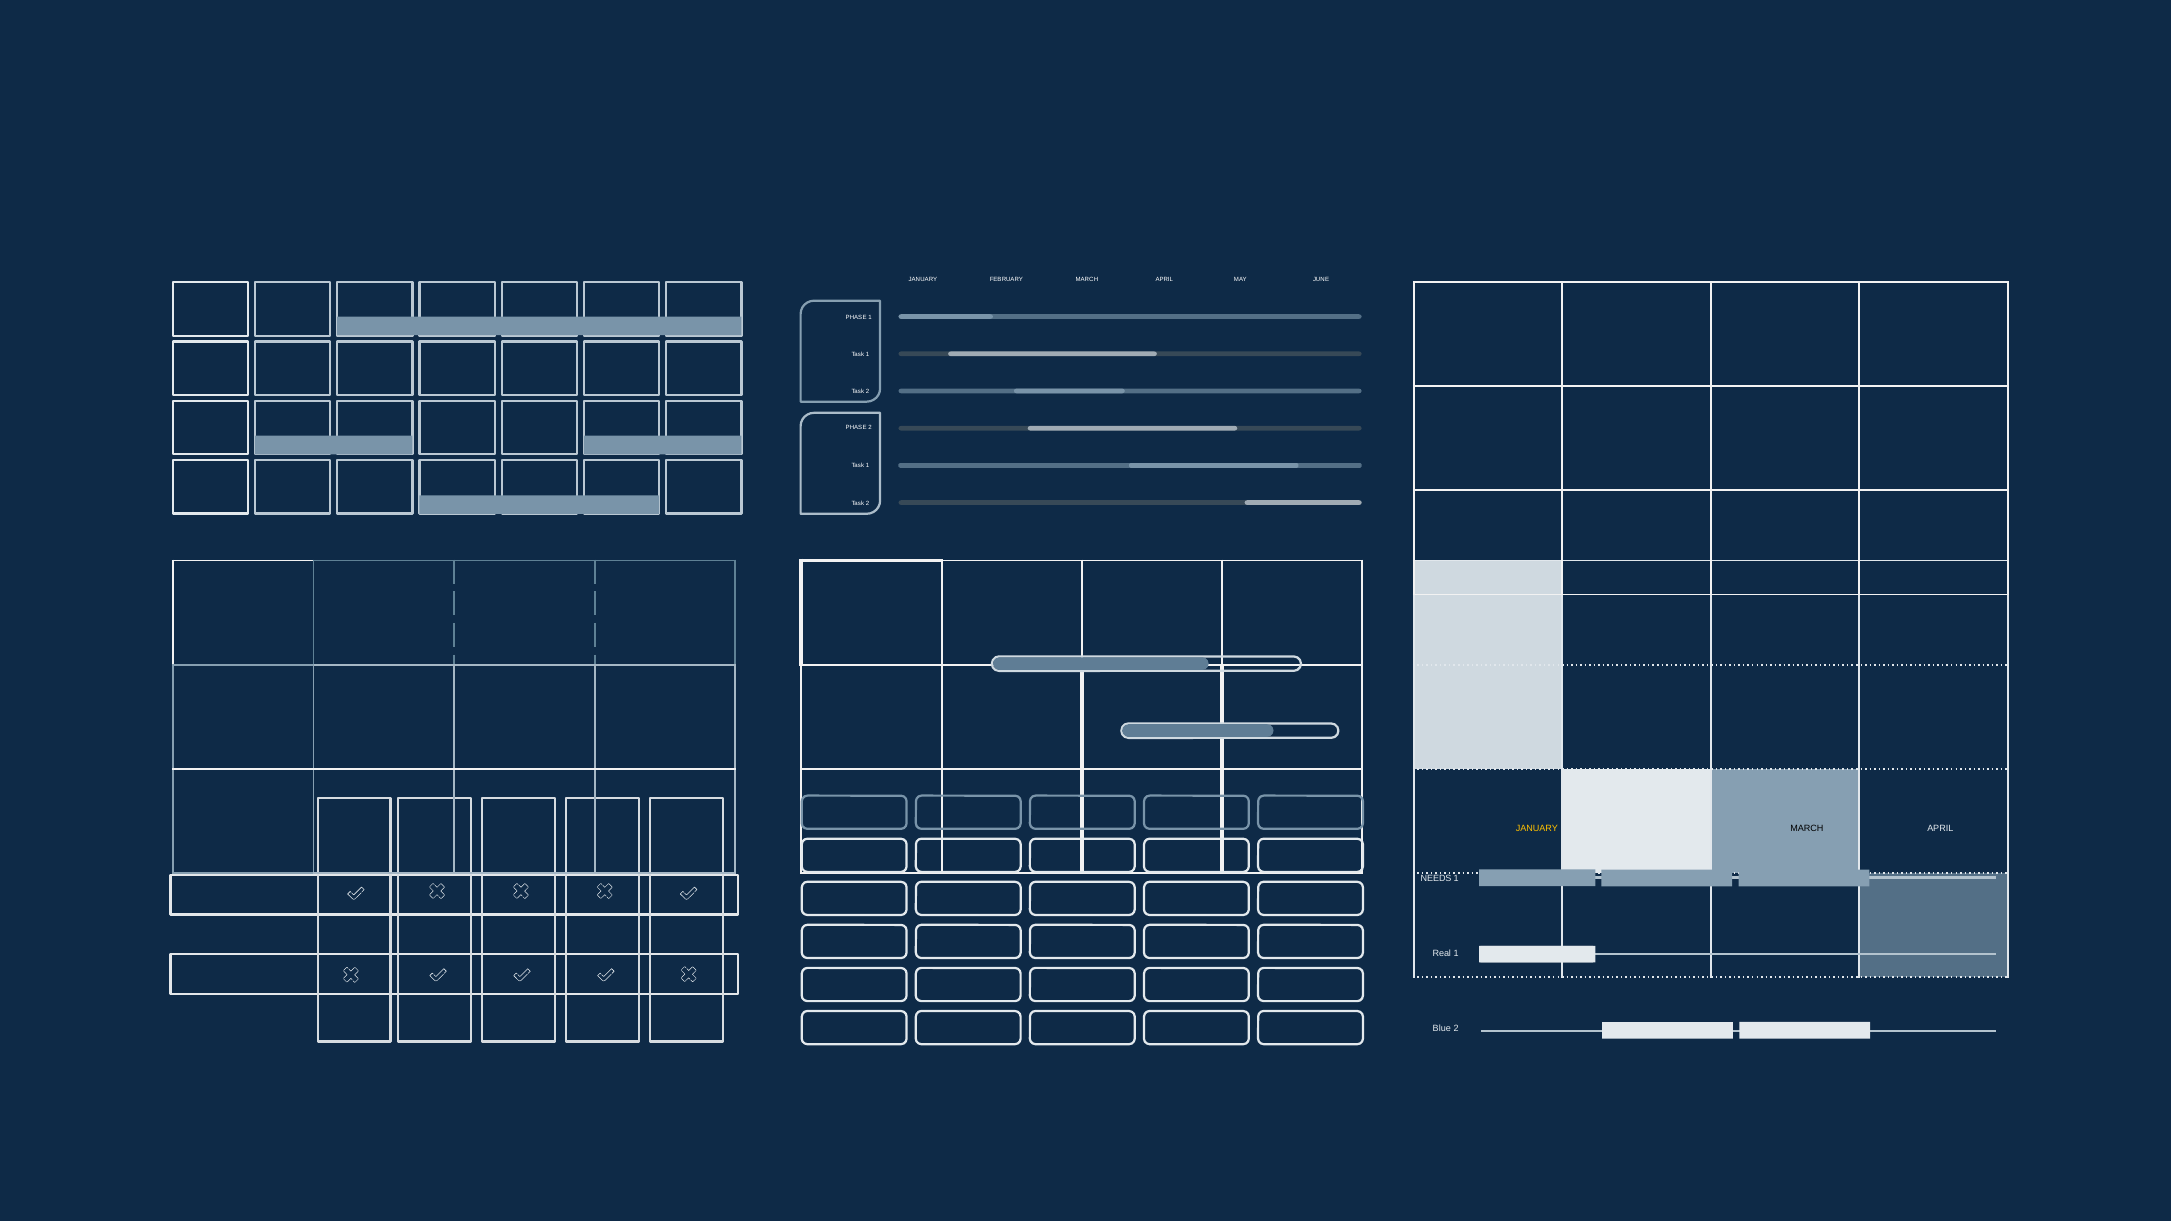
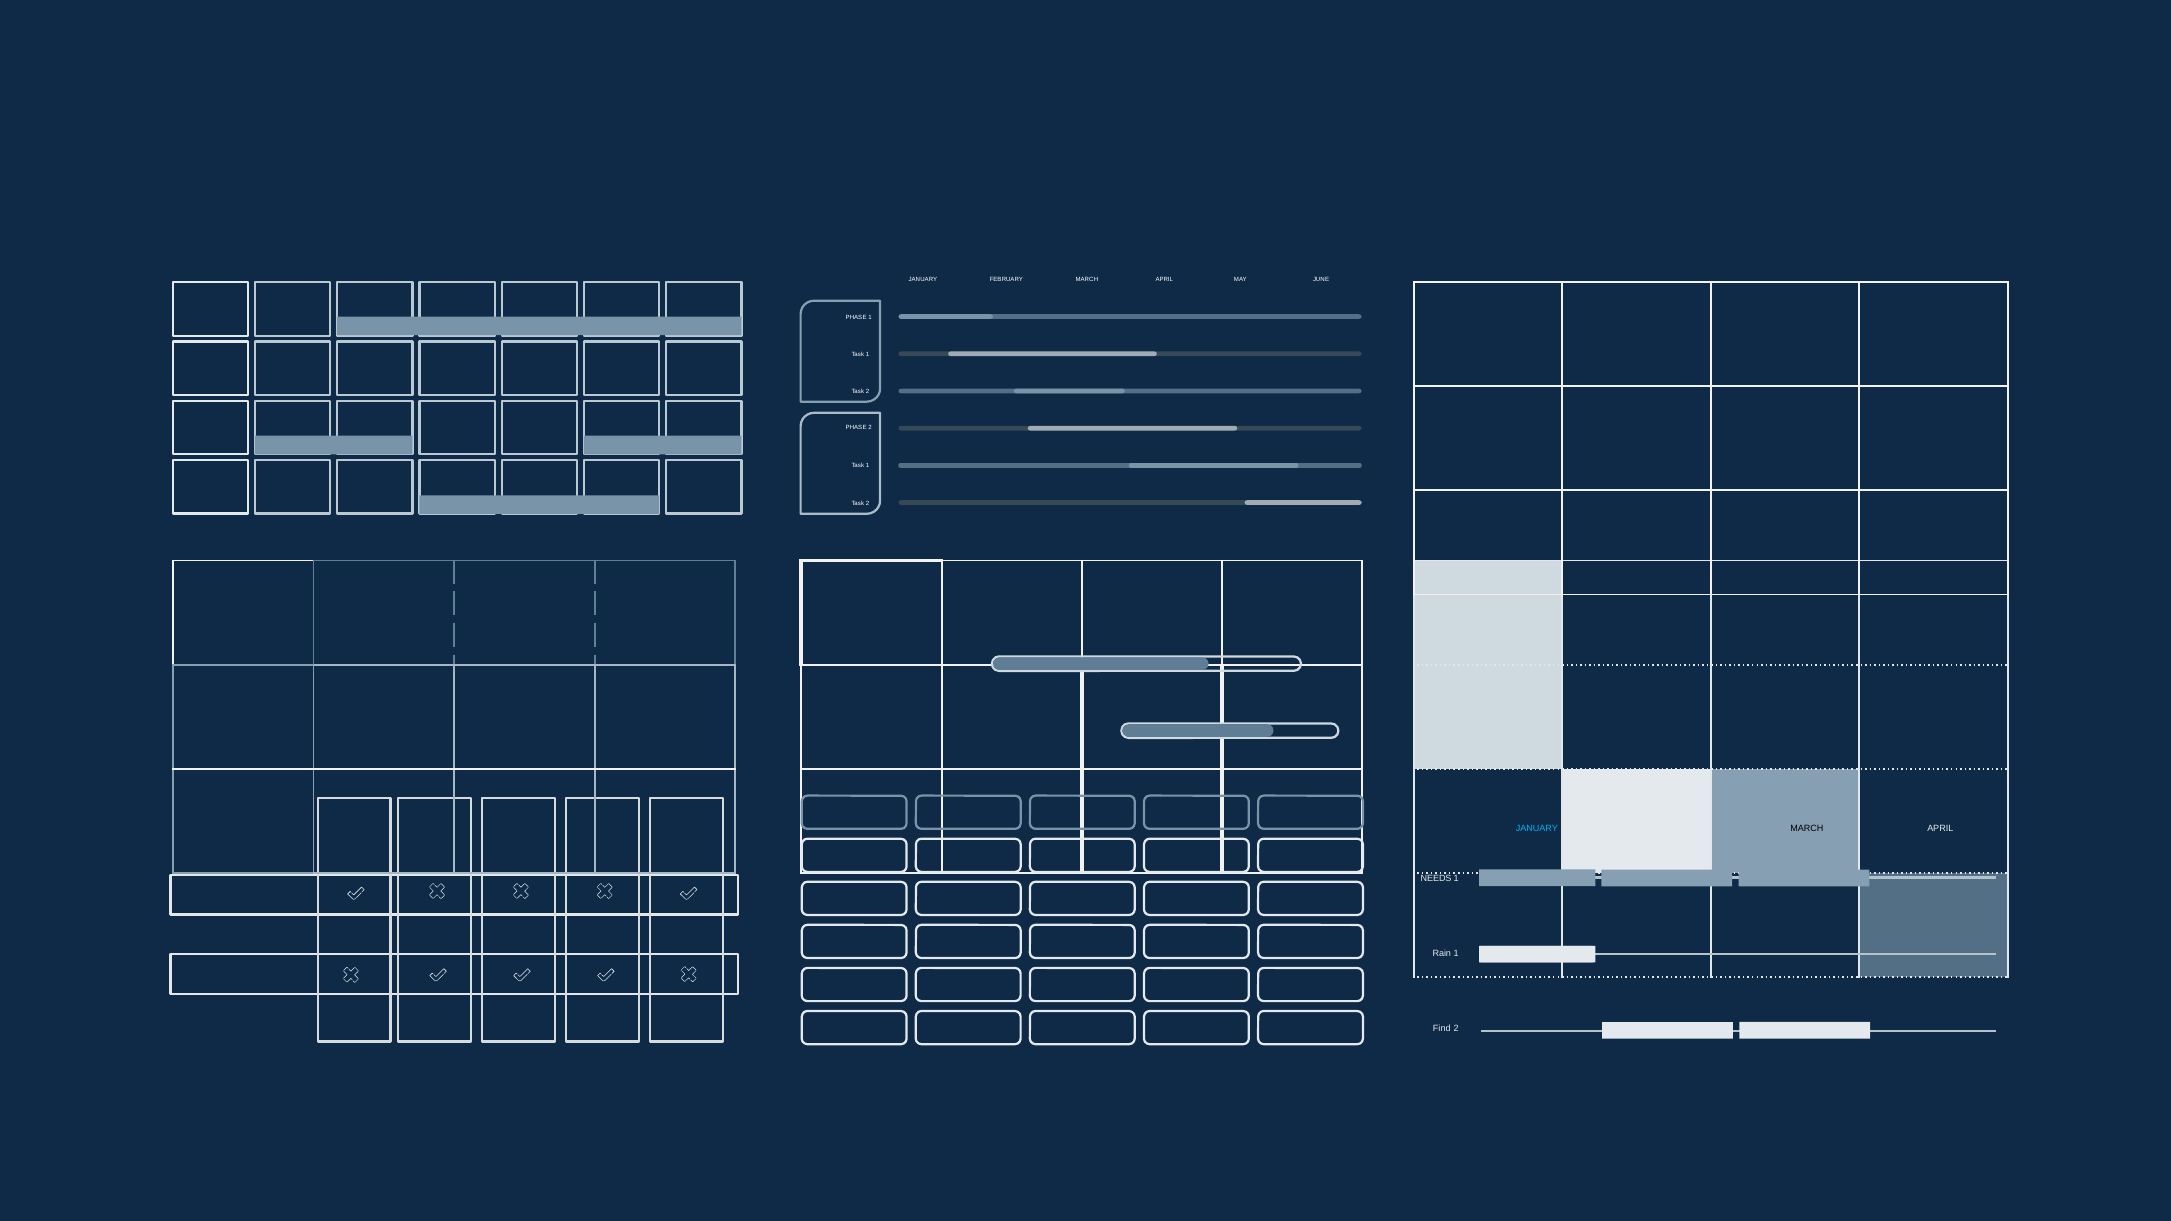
JANUARY colour: yellow -> light blue (1537, 828)
Real: Real -> Rain (1442, 953)
Blue: Blue -> Find (1442, 1028)
